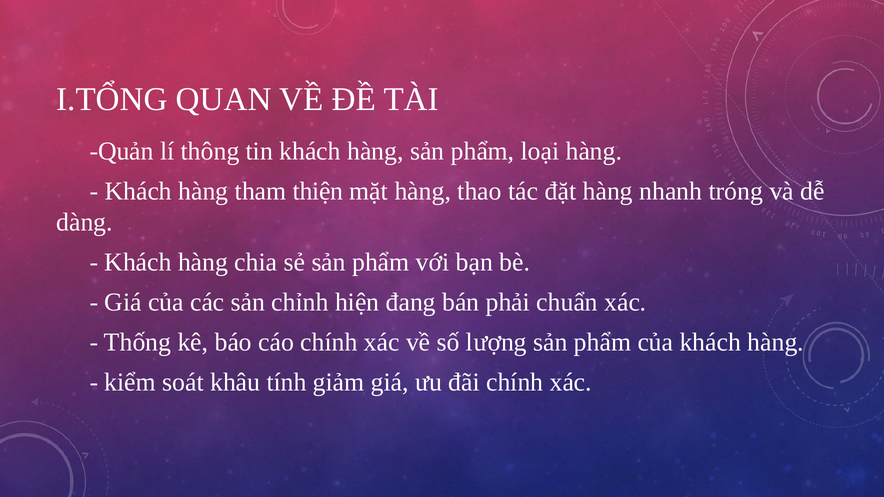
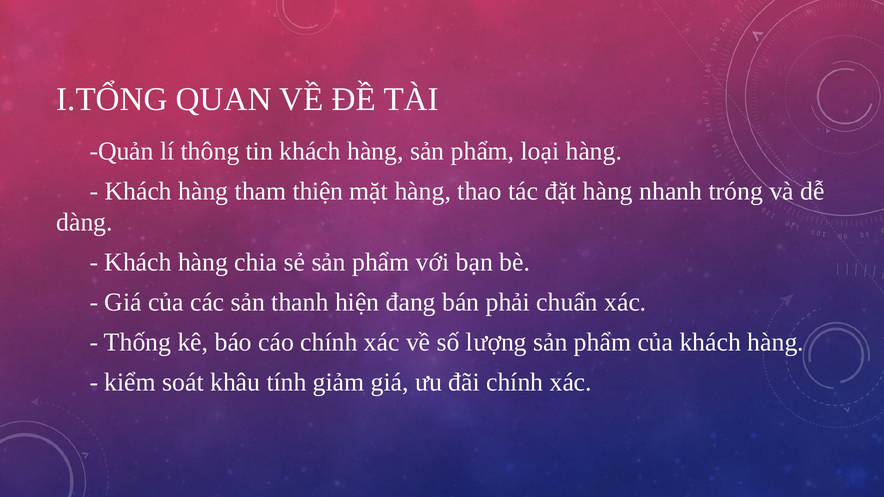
chỉnh: chỉnh -> thanh (300, 302)
